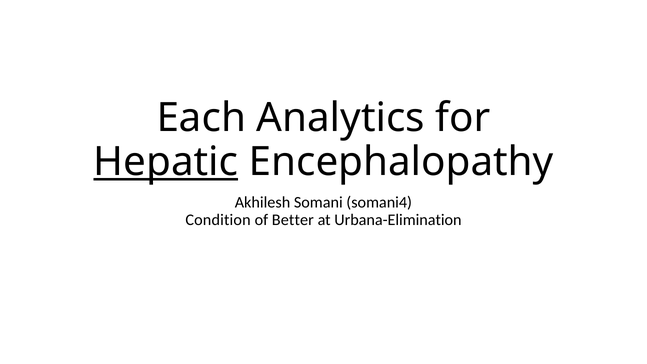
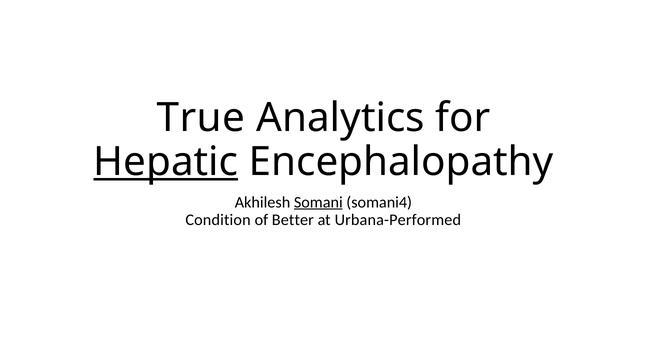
Each: Each -> True (201, 118)
Somani underline: none -> present (318, 202)
Urbana-Elimination: Urbana-Elimination -> Urbana-Performed (398, 220)
